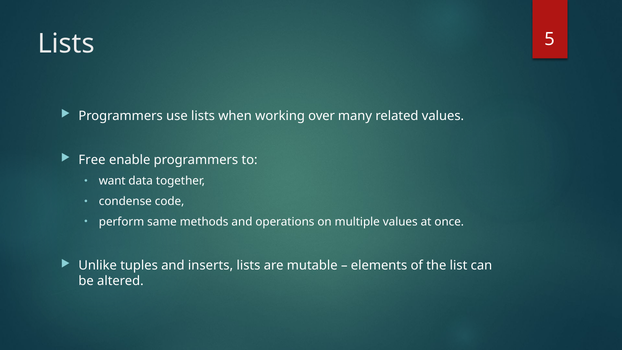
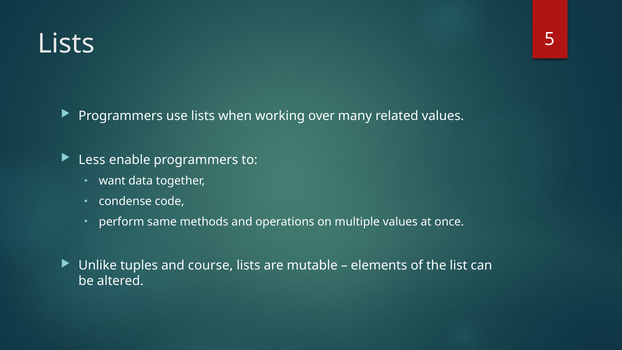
Free: Free -> Less (92, 160)
inserts: inserts -> course (211, 265)
